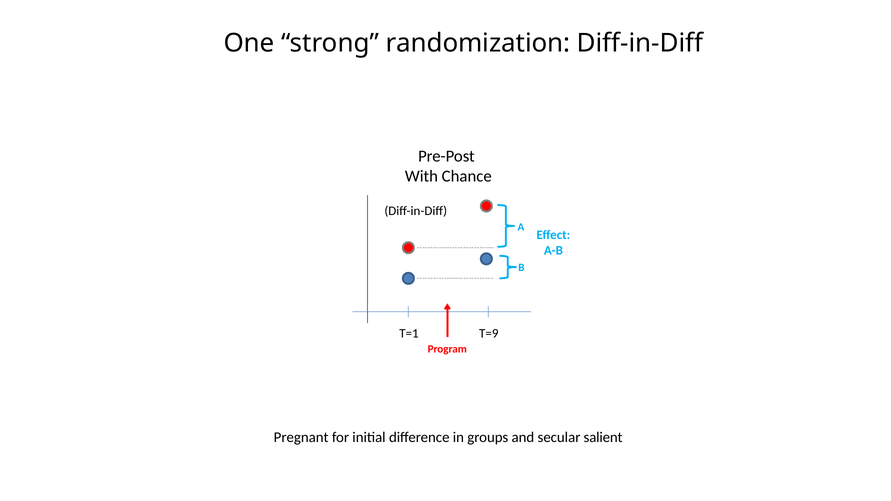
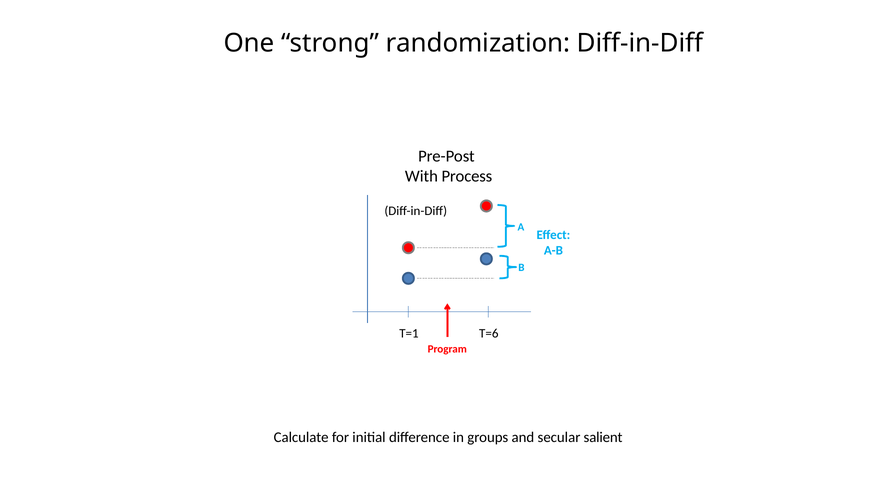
Chance: Chance -> Process (467, 176)
T=9: T=9 -> T=6 (489, 334)
Pregnant: Pregnant -> Calculate (301, 437)
